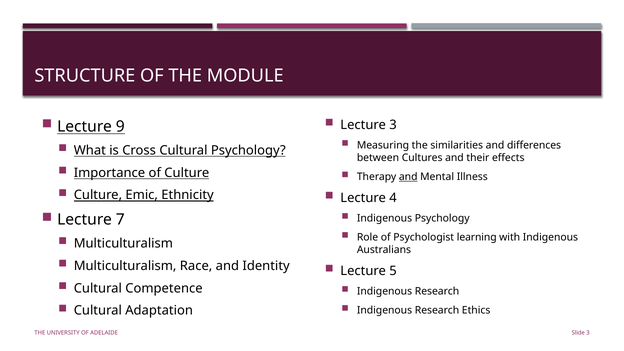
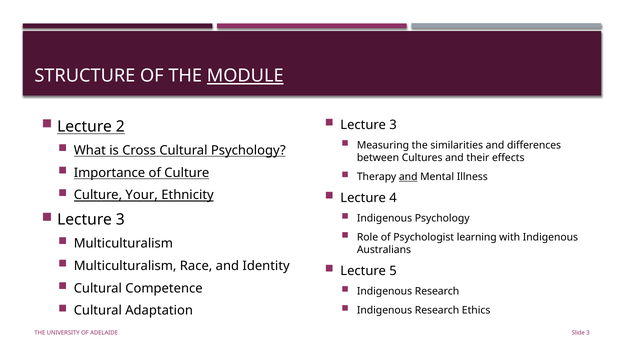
MODULE underline: none -> present (245, 76)
9: 9 -> 2 (120, 127)
Emic: Emic -> Your (142, 195)
7: 7 -> 3 (120, 220)
